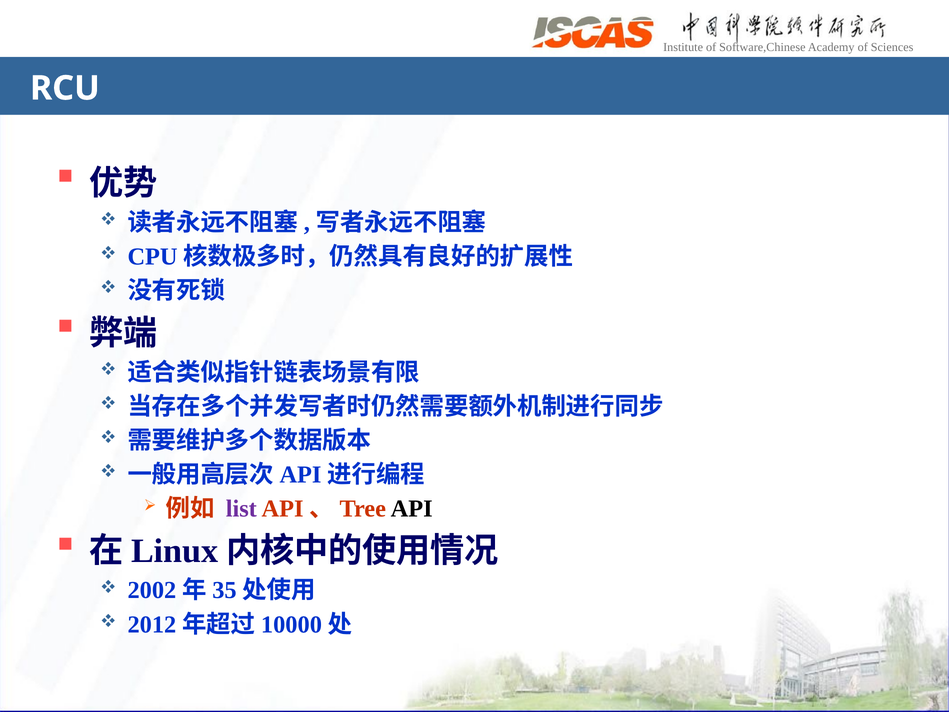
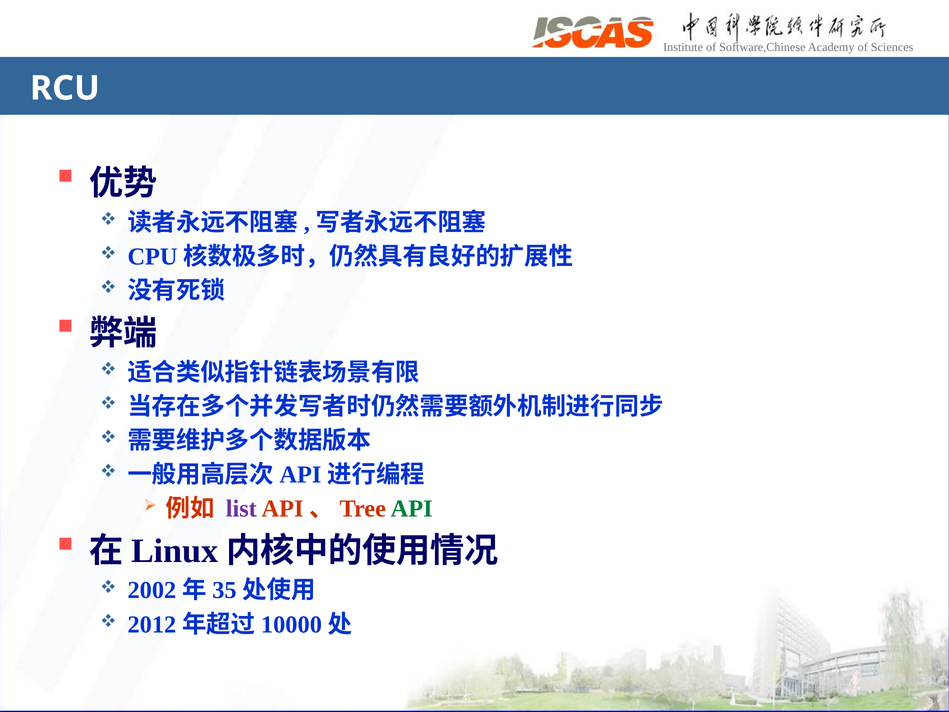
API colour: black -> green (412, 509)
